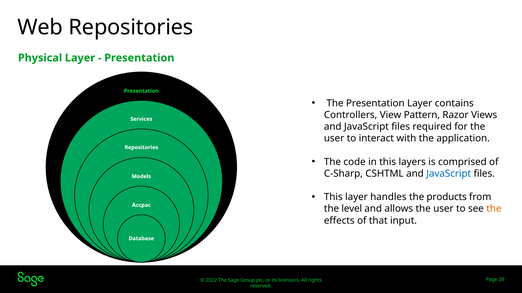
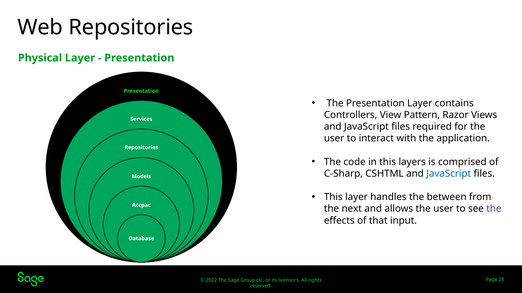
products: products -> between (447, 197)
level: level -> next (352, 209)
the colour: orange -> purple (494, 209)
